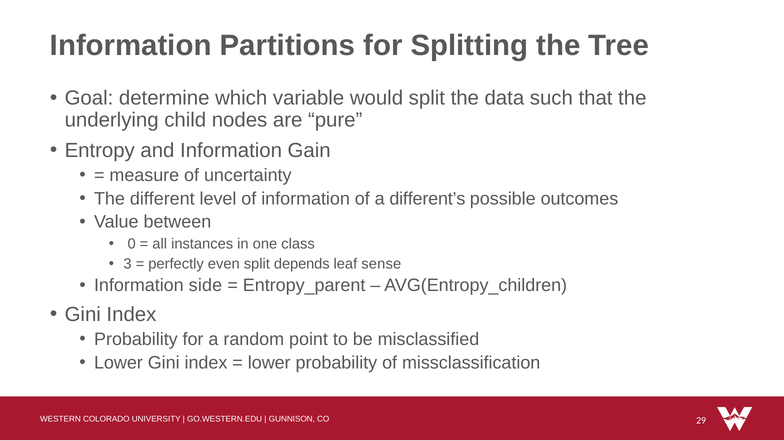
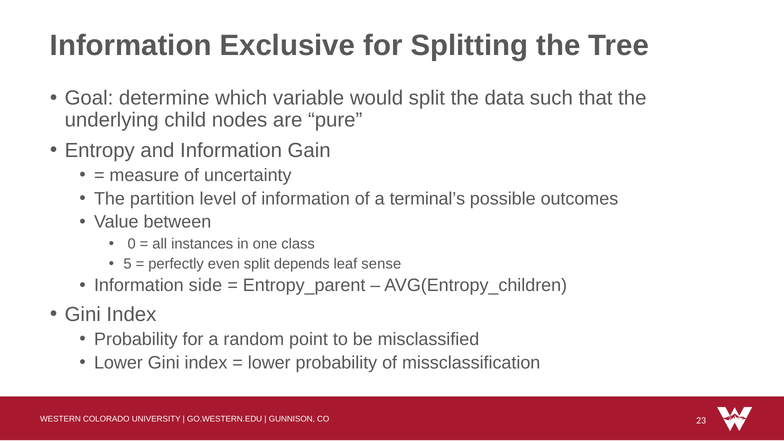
Partitions: Partitions -> Exclusive (287, 46)
different: different -> partition (162, 199)
different’s: different’s -> terminal’s (427, 199)
3: 3 -> 5 (128, 264)
29: 29 -> 23 (701, 421)
